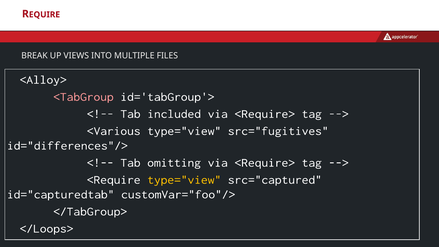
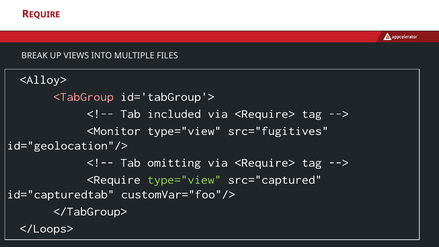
<Various: <Various -> <Monitor (114, 131)
id="differences"/>: id="differences"/> -> id="geolocation"/> (67, 145)
type="view colour: yellow -> light green (184, 180)
